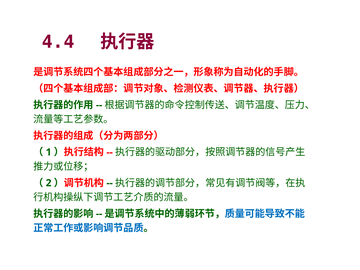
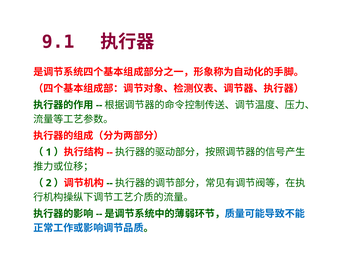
4.4: 4.4 -> 9.1 (58, 42)
